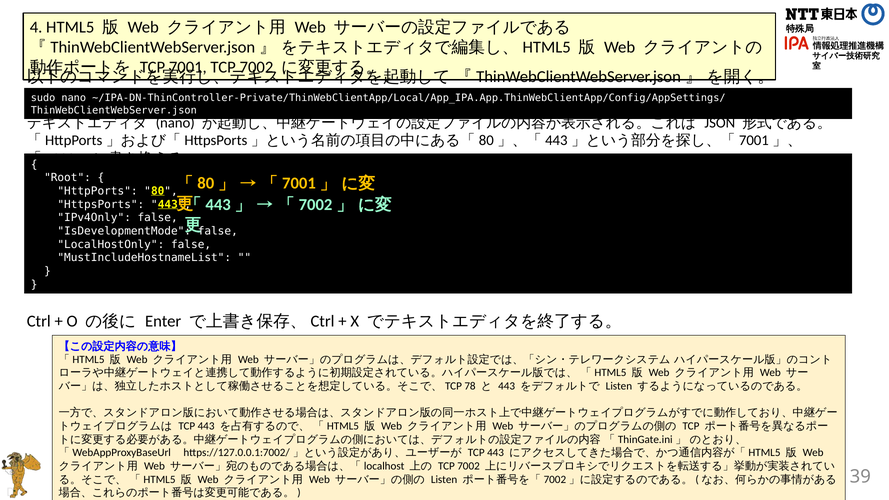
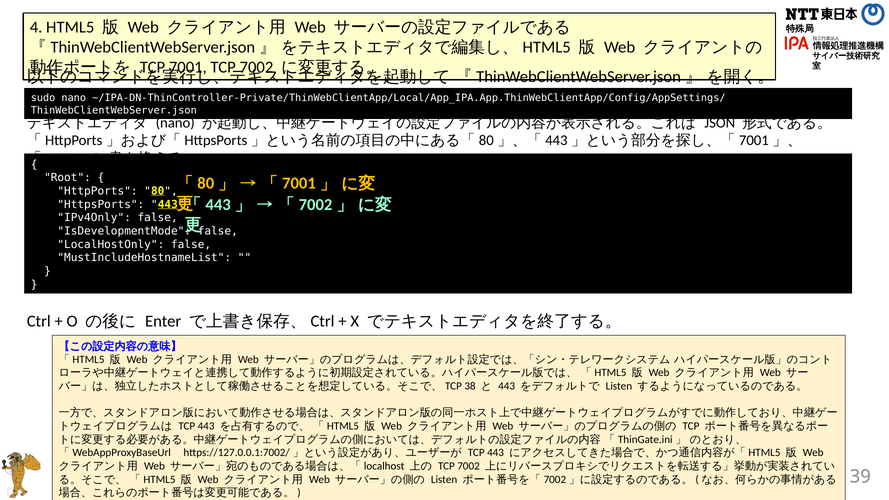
78: 78 -> 38 (470, 386)
